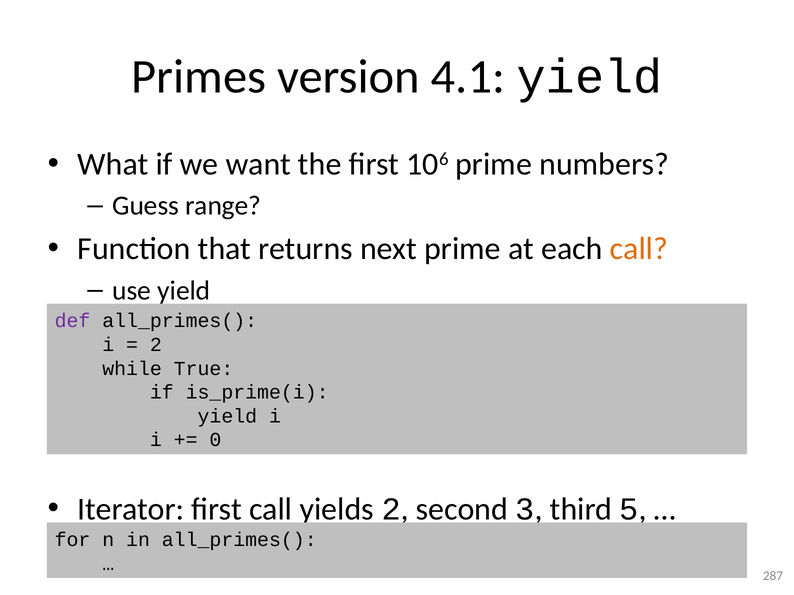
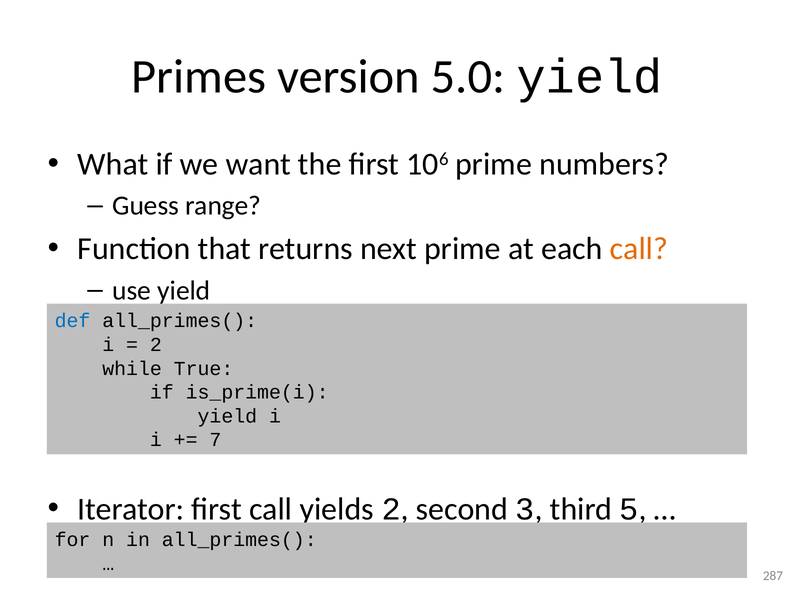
4.1: 4.1 -> 5.0 (468, 77)
def colour: purple -> blue (73, 321)
0: 0 -> 7 (215, 440)
